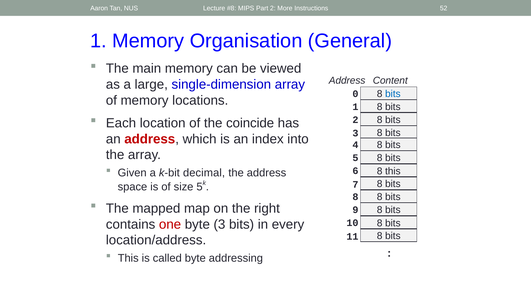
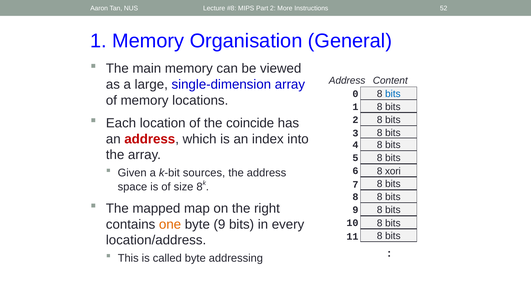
8 this: this -> xori (393, 171)
decimal: decimal -> sources (204, 173)
size 5: 5 -> 8 (200, 187)
one colour: red -> orange (170, 224)
byte 3: 3 -> 9 (219, 224)
